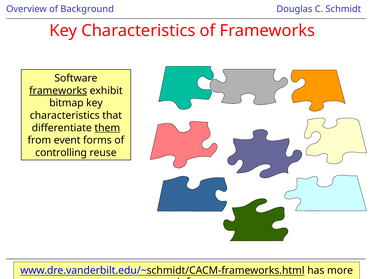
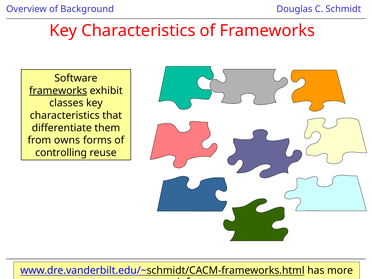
bitmap: bitmap -> classes (66, 103)
them underline: present -> none (107, 128)
event: event -> owns (67, 140)
